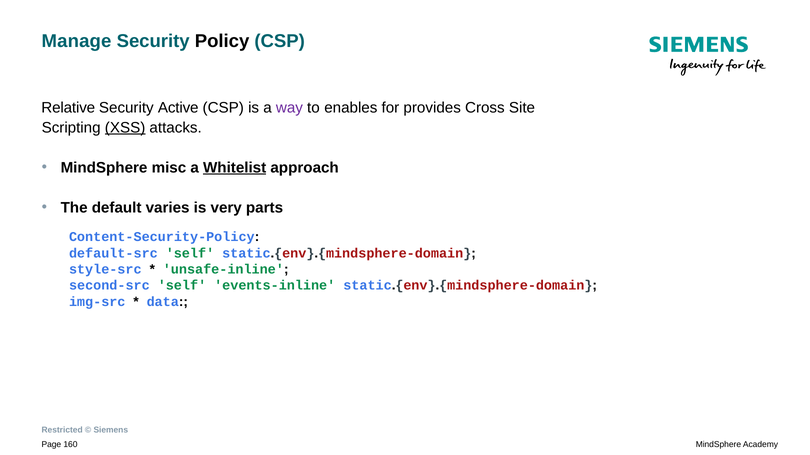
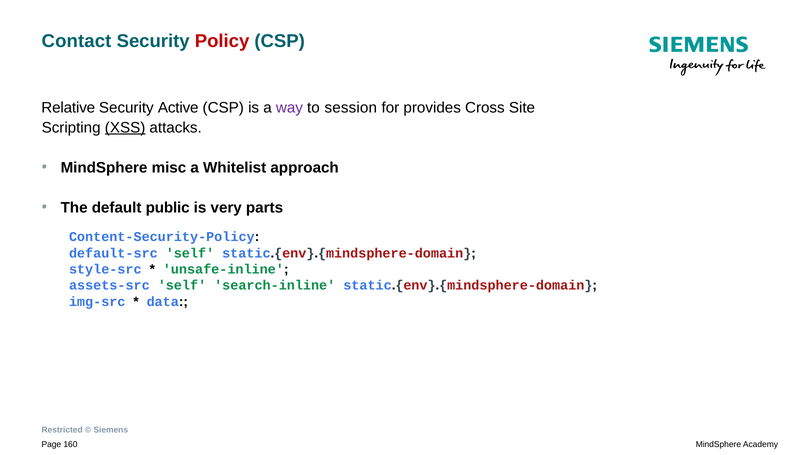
Manage: Manage -> Contact (77, 41)
Policy colour: black -> red (222, 41)
enables: enables -> session (351, 108)
Whitelist underline: present -> none (235, 168)
varies: varies -> public (168, 208)
second-src: second-src -> assets-src (109, 286)
events-inline: events-inline -> search-inline (275, 286)
